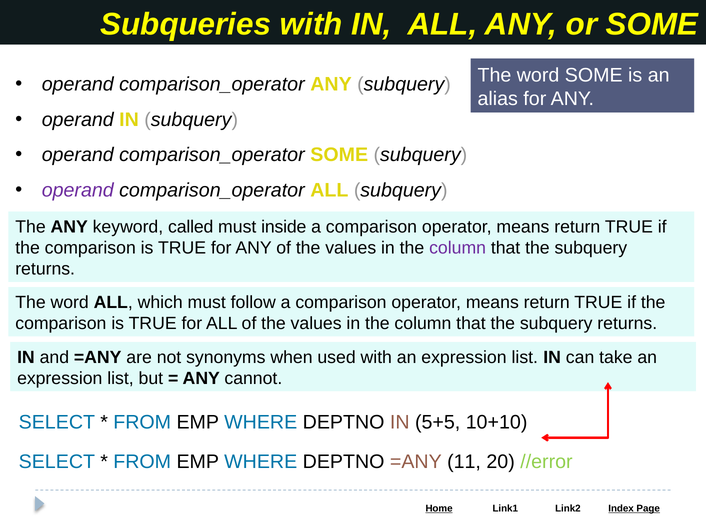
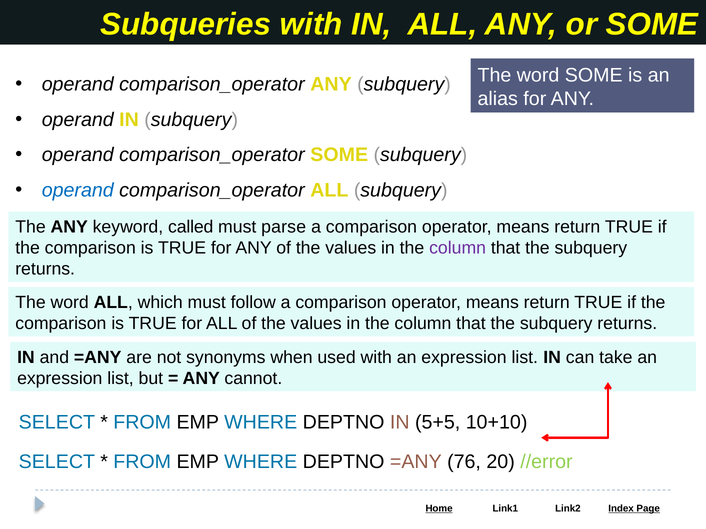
operand colour: purple -> blue (78, 190)
inside: inside -> parse (284, 227)
11: 11 -> 76 (464, 462)
